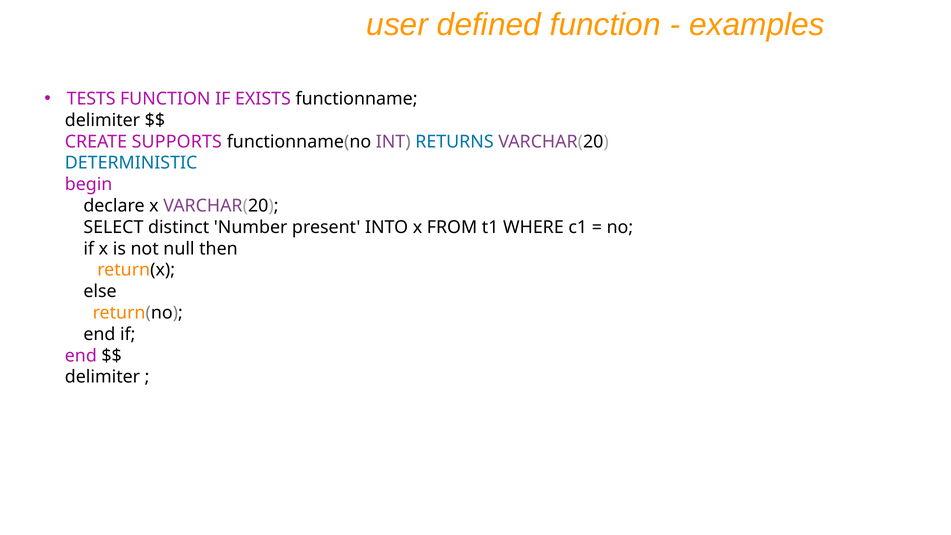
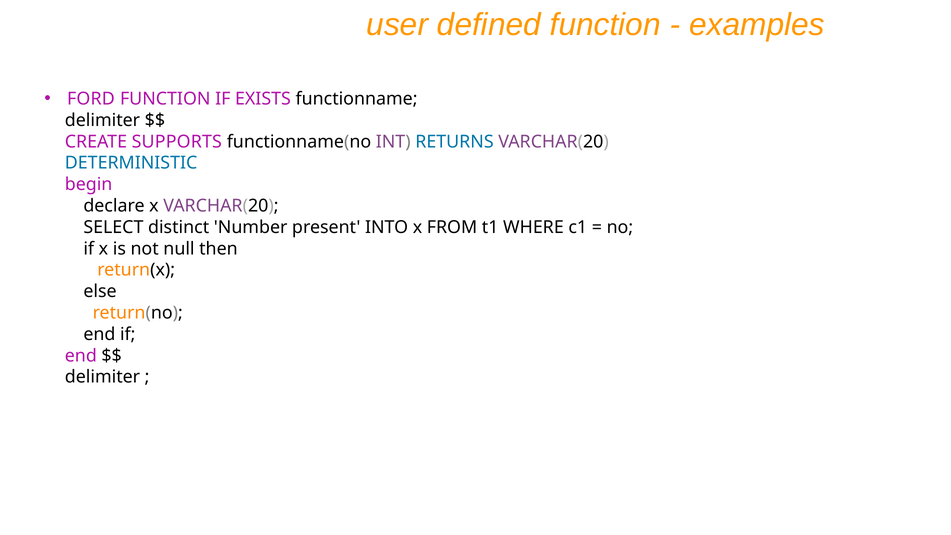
TESTS: TESTS -> FORD (91, 99)
